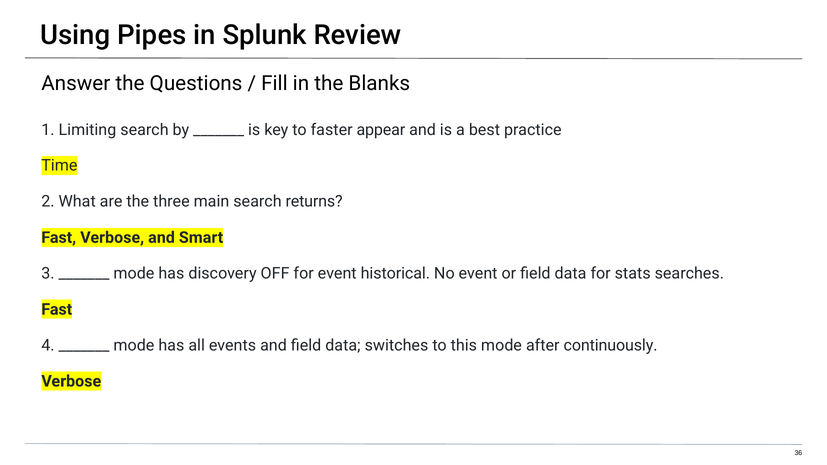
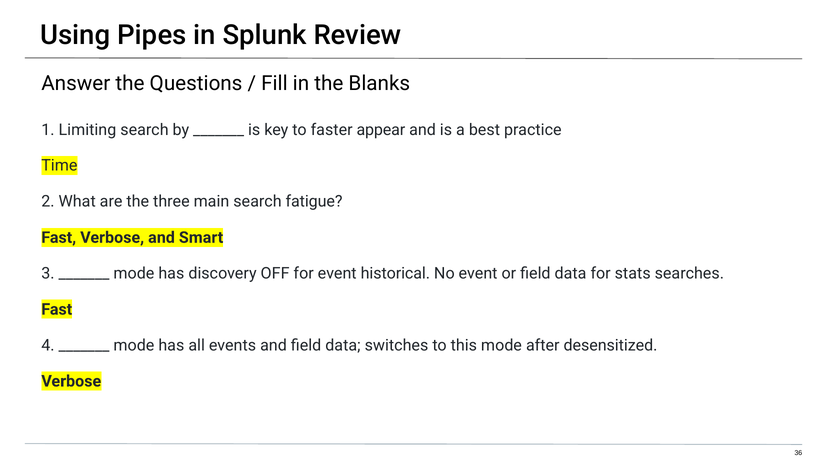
returns: returns -> fatigue (314, 202)
continuously: continuously -> desensitized (611, 345)
